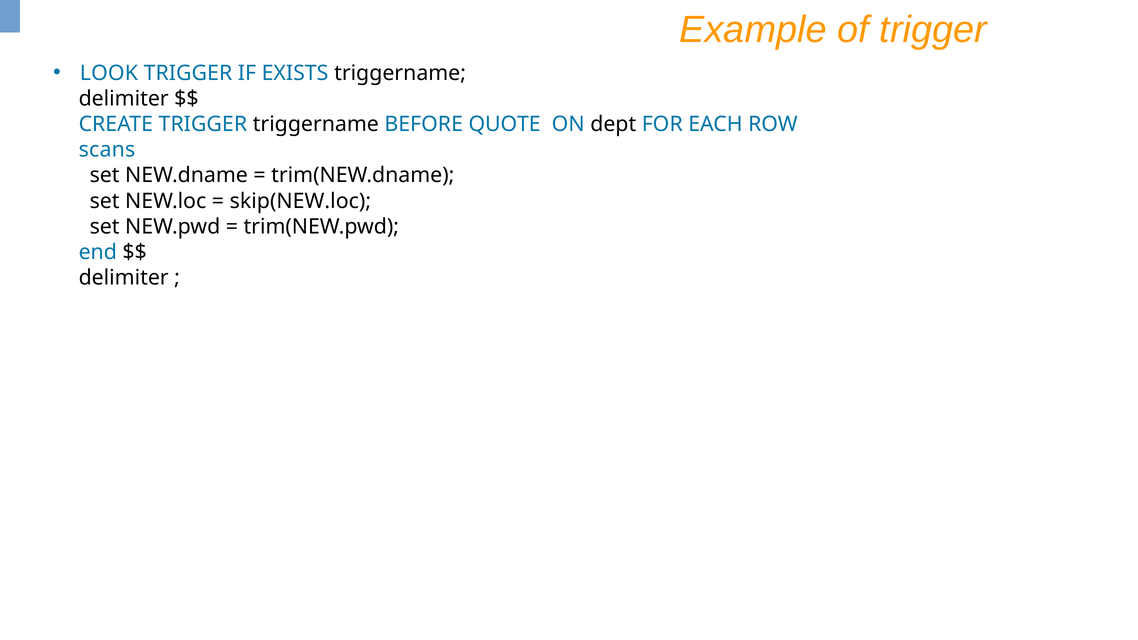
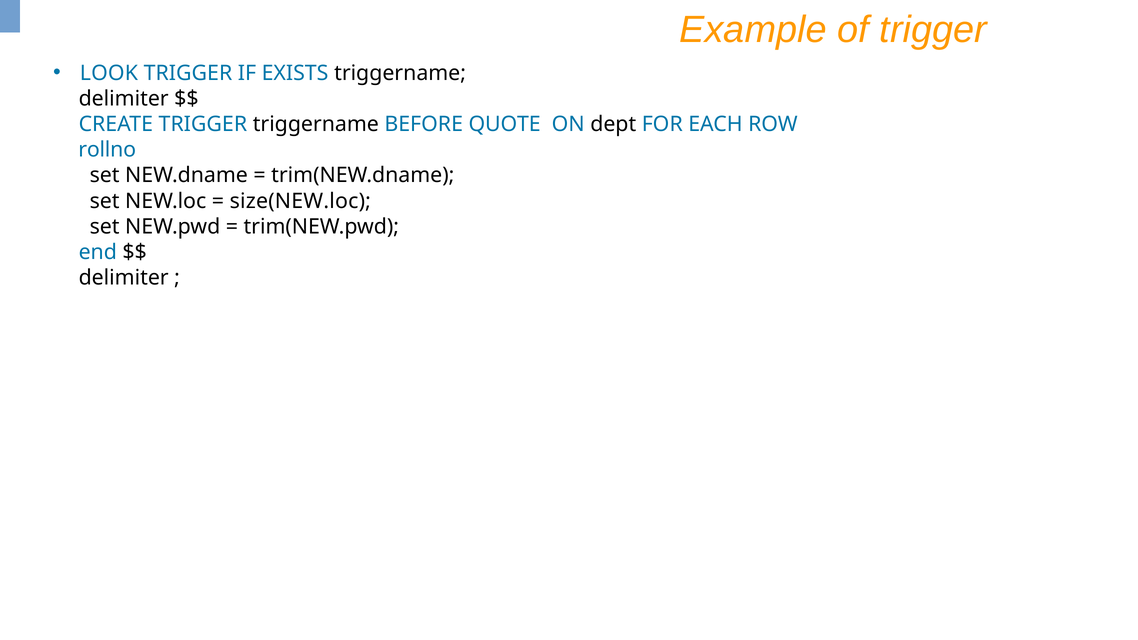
scans: scans -> rollno (107, 150)
skip(NEW.loc: skip(NEW.loc -> size(NEW.loc (300, 201)
